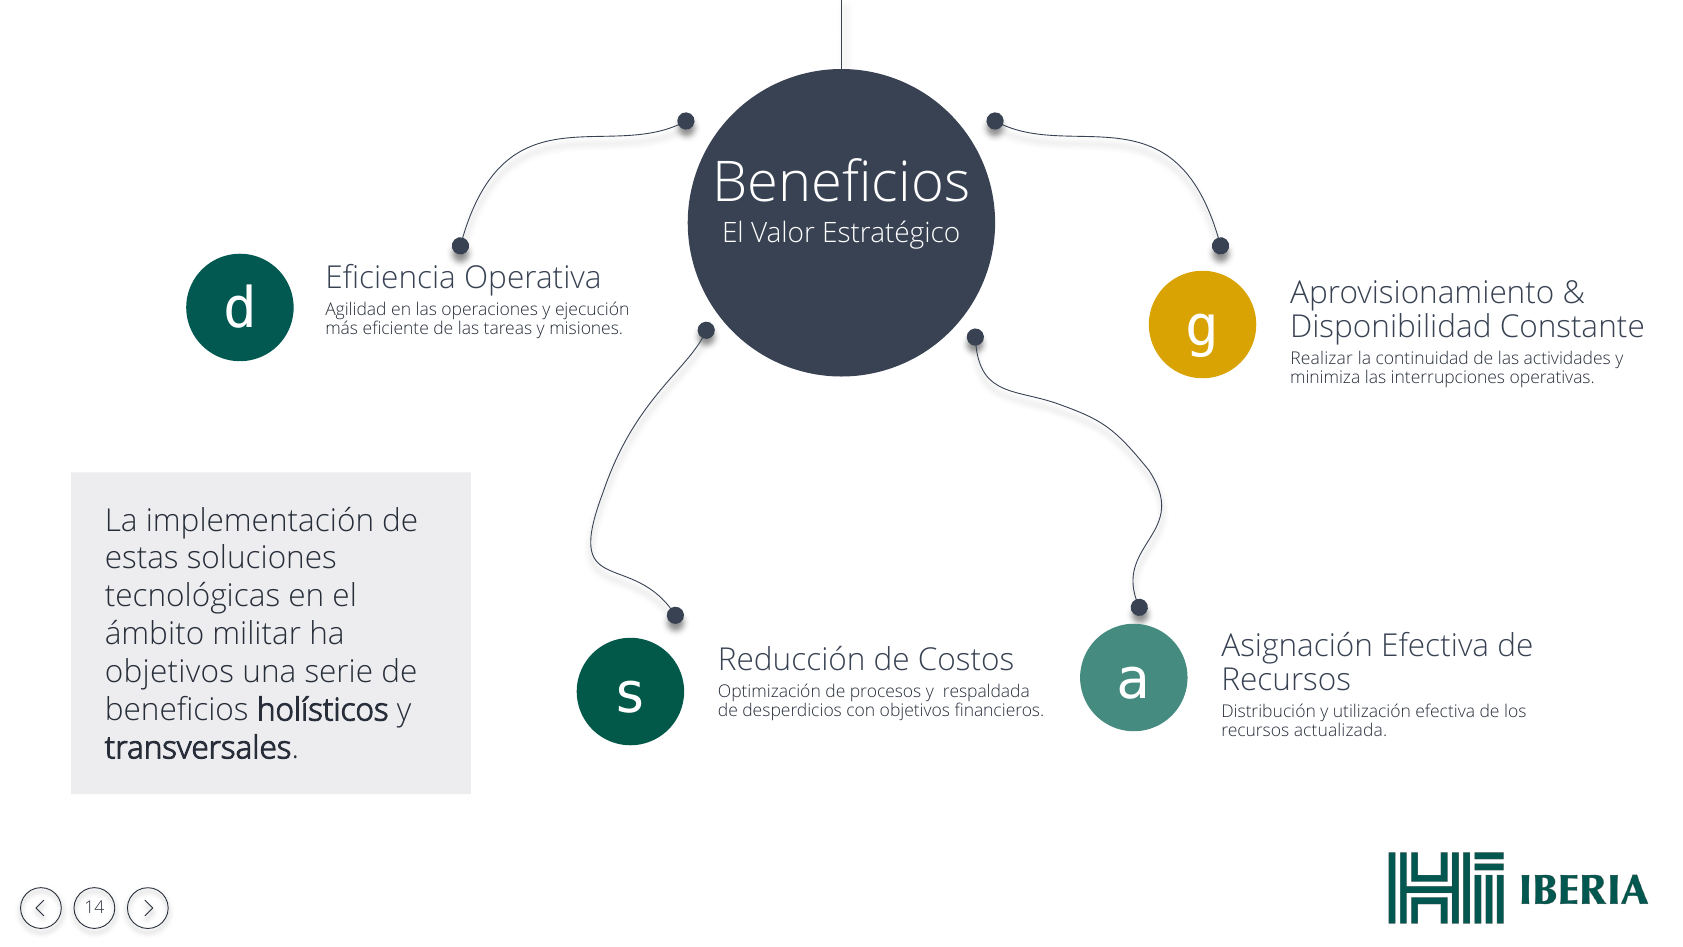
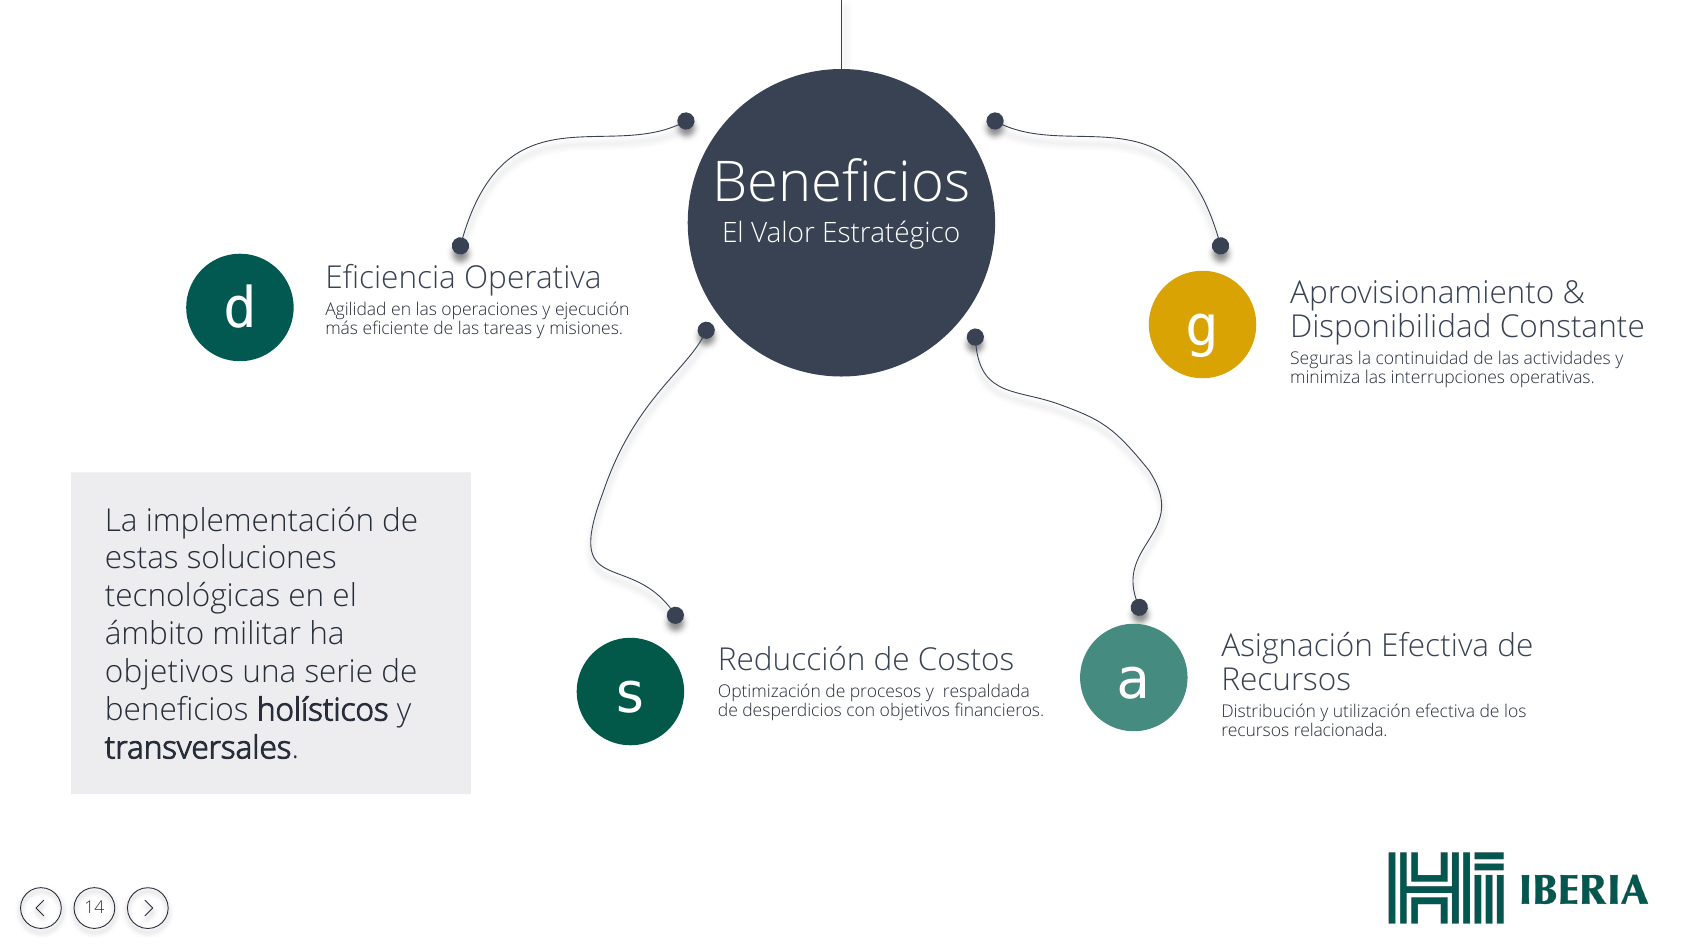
Realizar: Realizar -> Seguras (1322, 359)
actualizada: actualizada -> relacionada (1341, 730)
